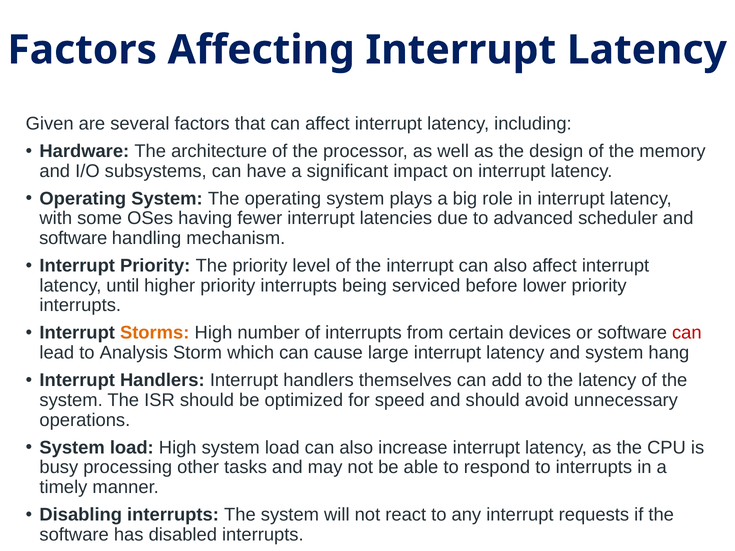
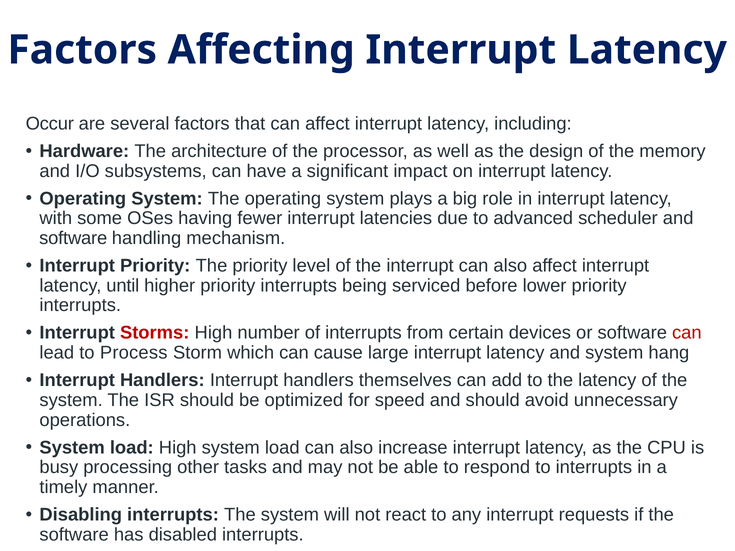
Given: Given -> Occur (50, 124)
Storms colour: orange -> red (155, 333)
Analysis: Analysis -> Process (134, 353)
